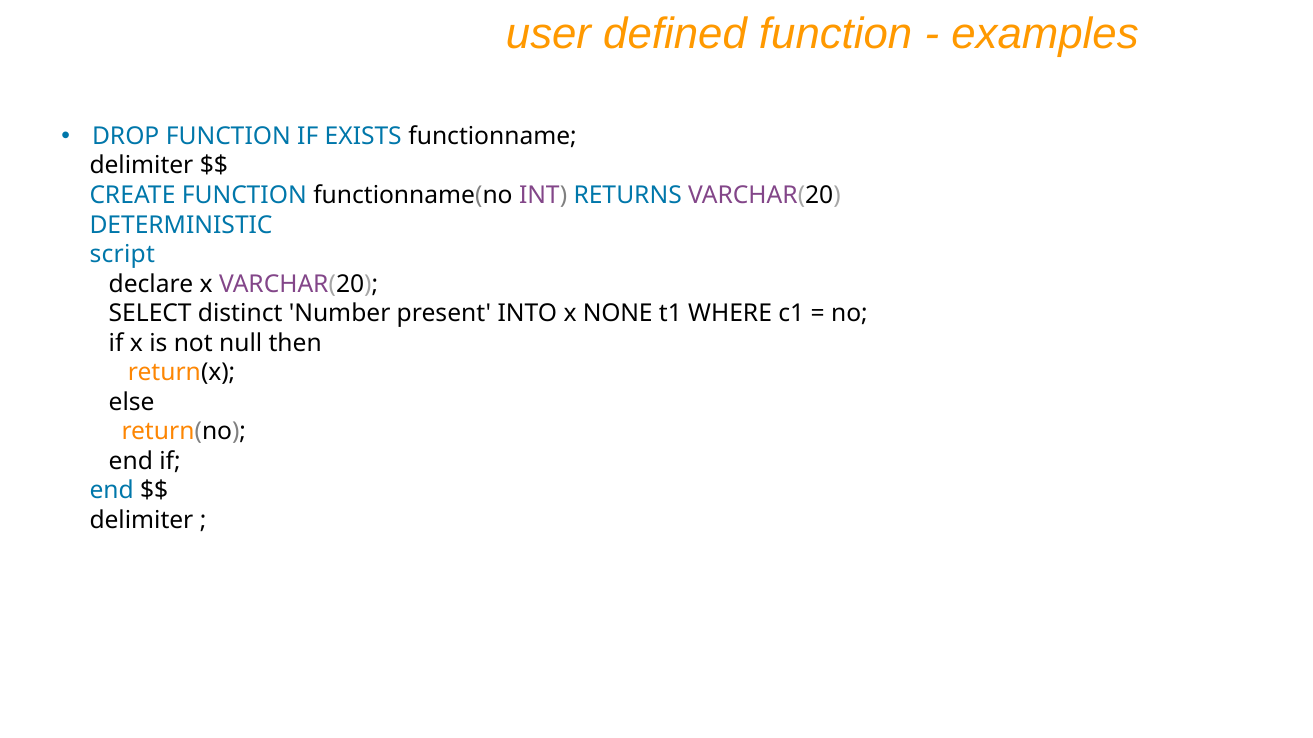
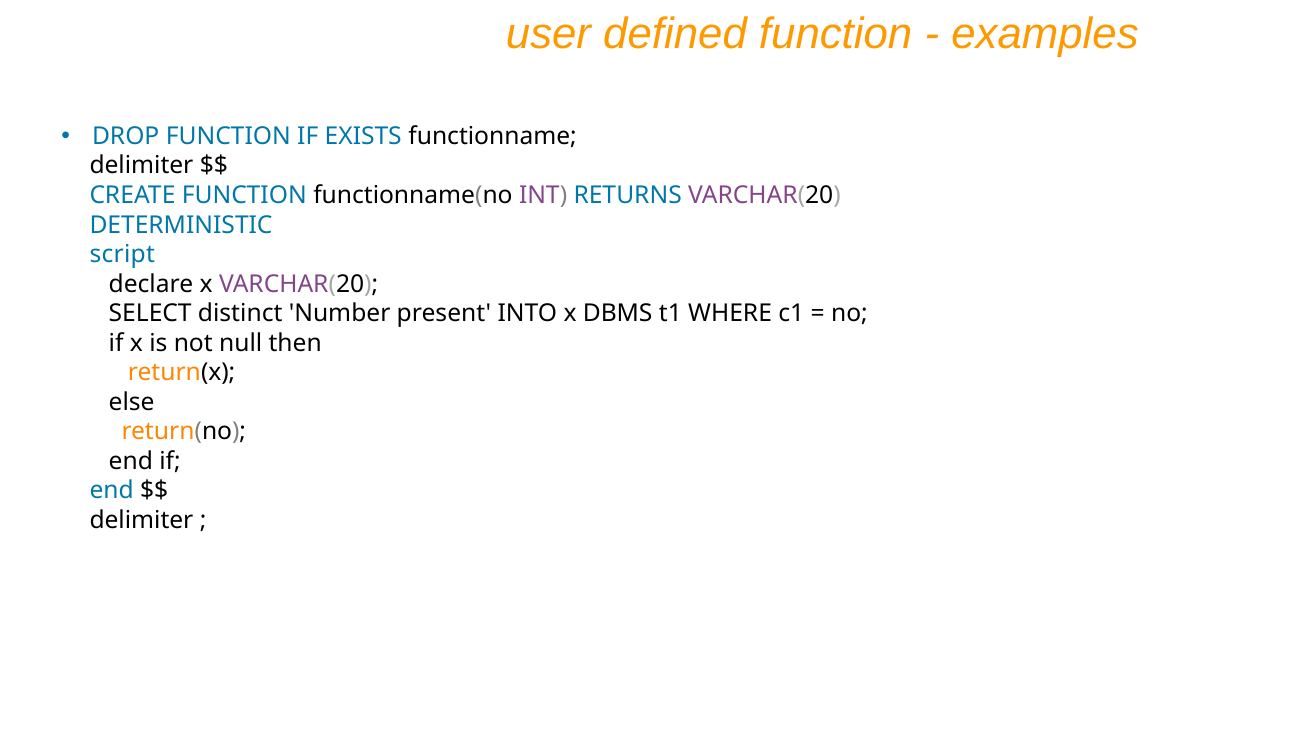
NONE: NONE -> DBMS (618, 314)
